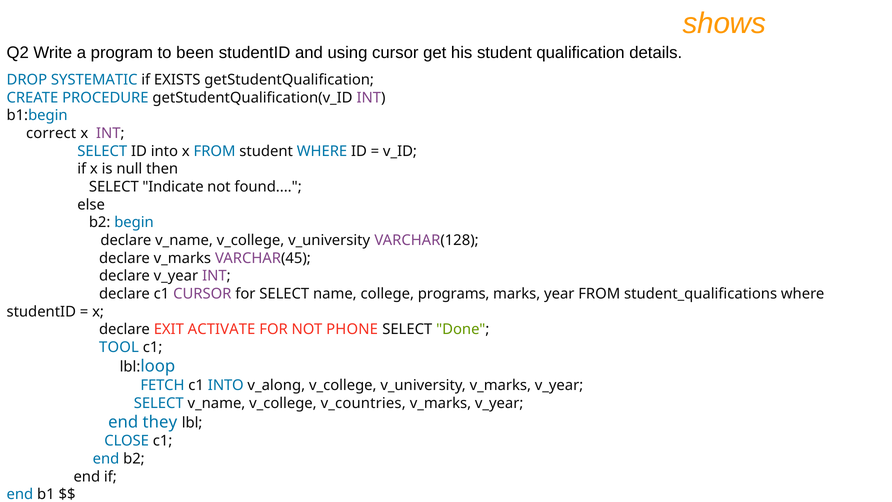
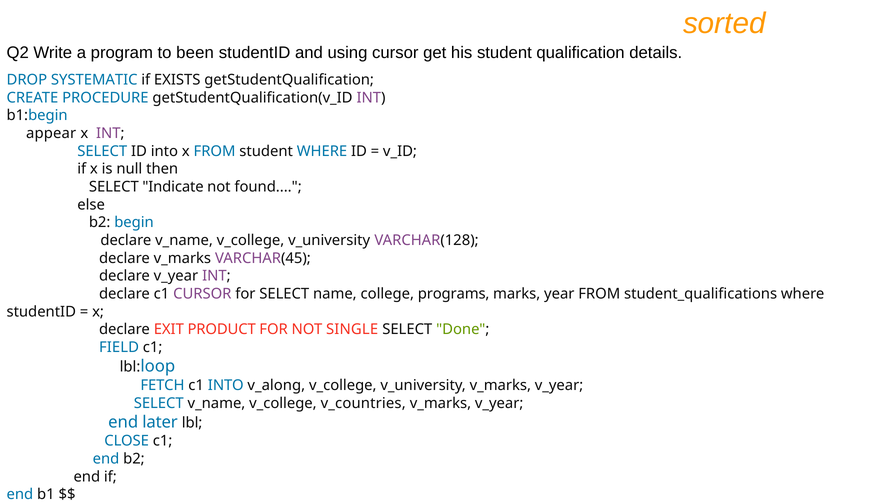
shows: shows -> sorted (724, 23)
correct: correct -> appear (51, 133)
ACTIVATE: ACTIVATE -> PRODUCT (222, 329)
PHONE: PHONE -> SINGLE (352, 329)
TOOL: TOOL -> FIELD (119, 347)
they: they -> later (160, 422)
